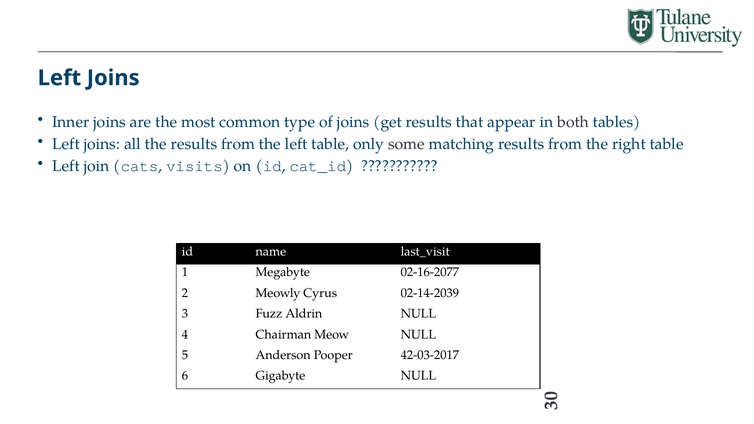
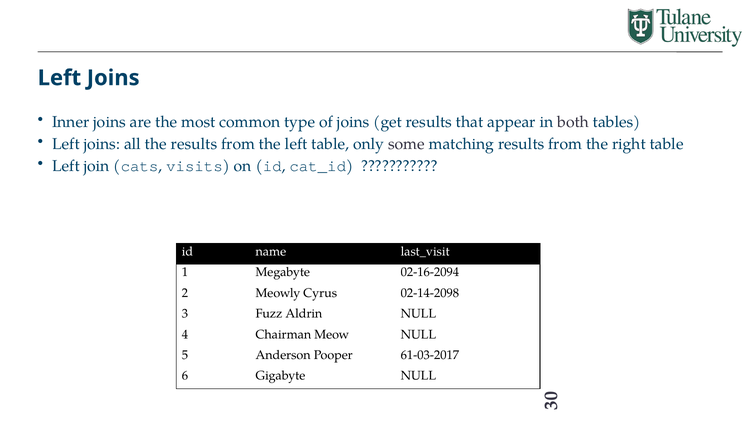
02-16-2077: 02-16-2077 -> 02-16-2094 (430, 272)
02-14-2039: 02-14-2039 -> 02-14-2098 (430, 293)
42-03-2017: 42-03-2017 -> 61-03-2017 (430, 355)
